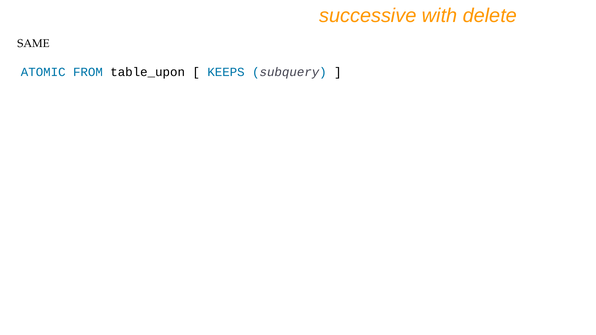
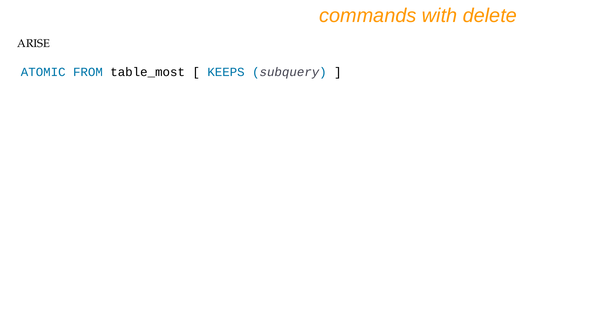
successive: successive -> commands (368, 16)
SAME: SAME -> ARISE (34, 44)
table_upon: table_upon -> table_most (148, 72)
